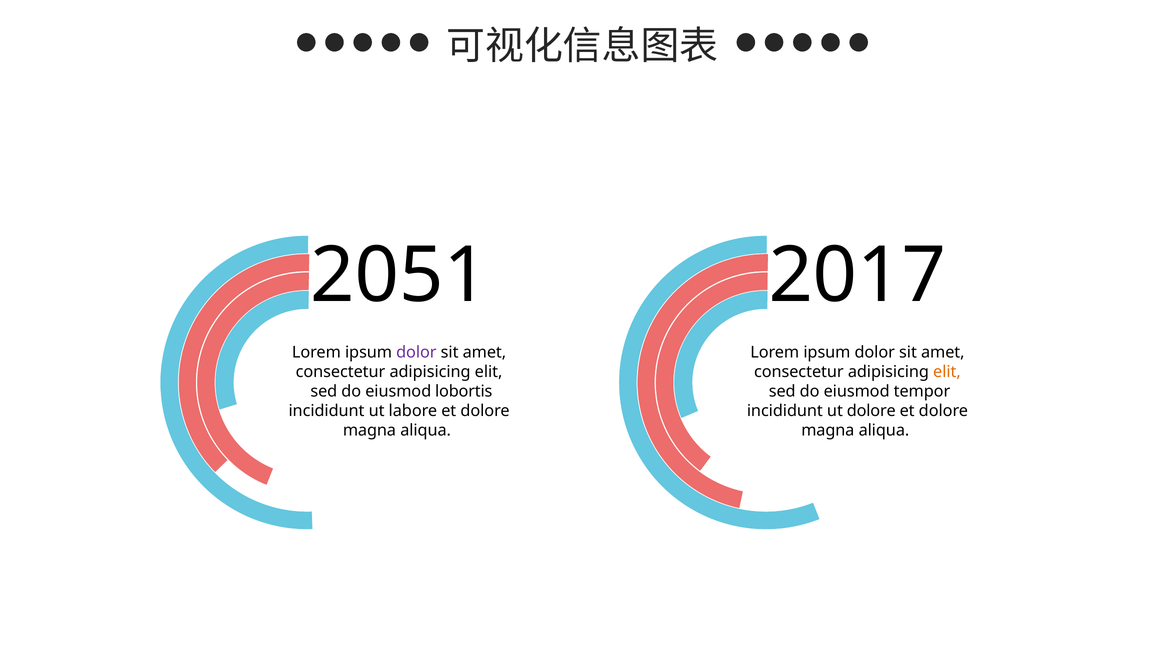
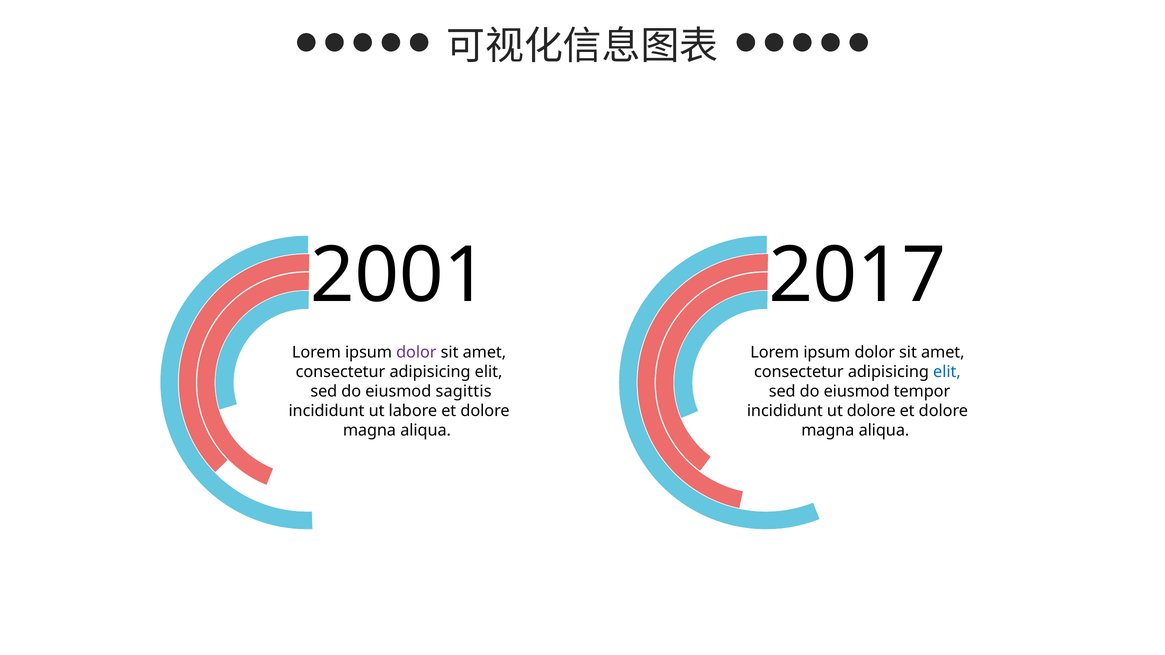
2051: 2051 -> 2001 (399, 276)
elit colour: orange -> blue (947, 372)
lobortis: lobortis -> sagittis (464, 392)
